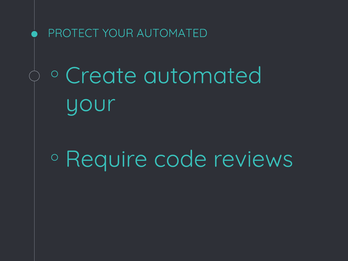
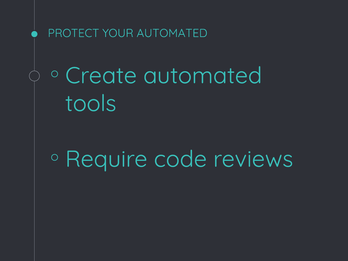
your: your -> tools (91, 103)
